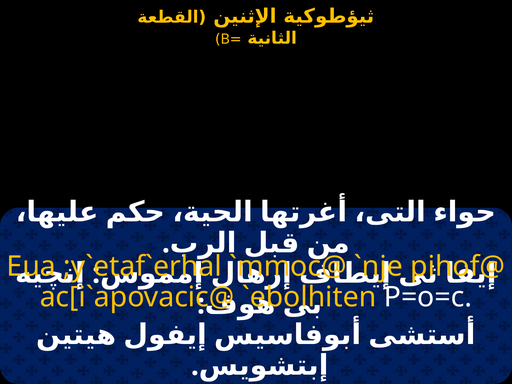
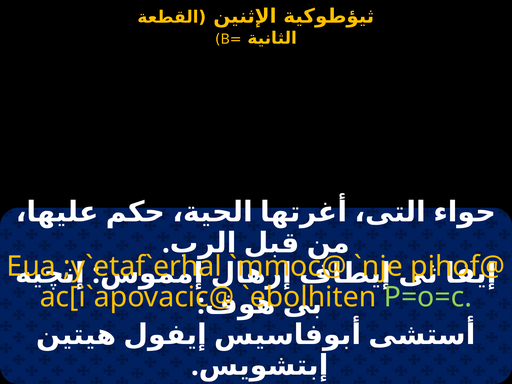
P=o=c colour: white -> light green (428, 297)
